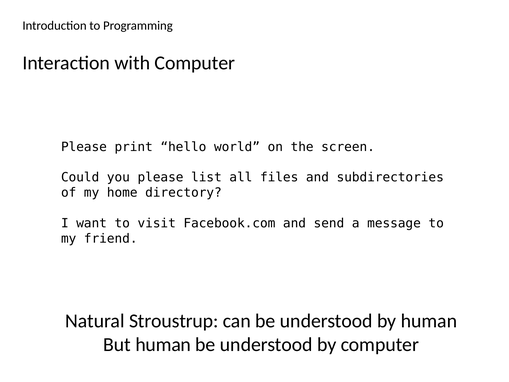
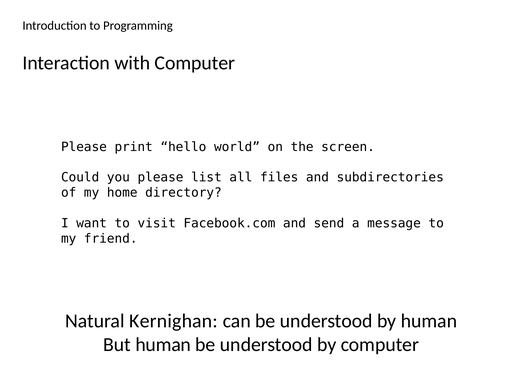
Stroustrup: Stroustrup -> Kernighan (174, 321)
